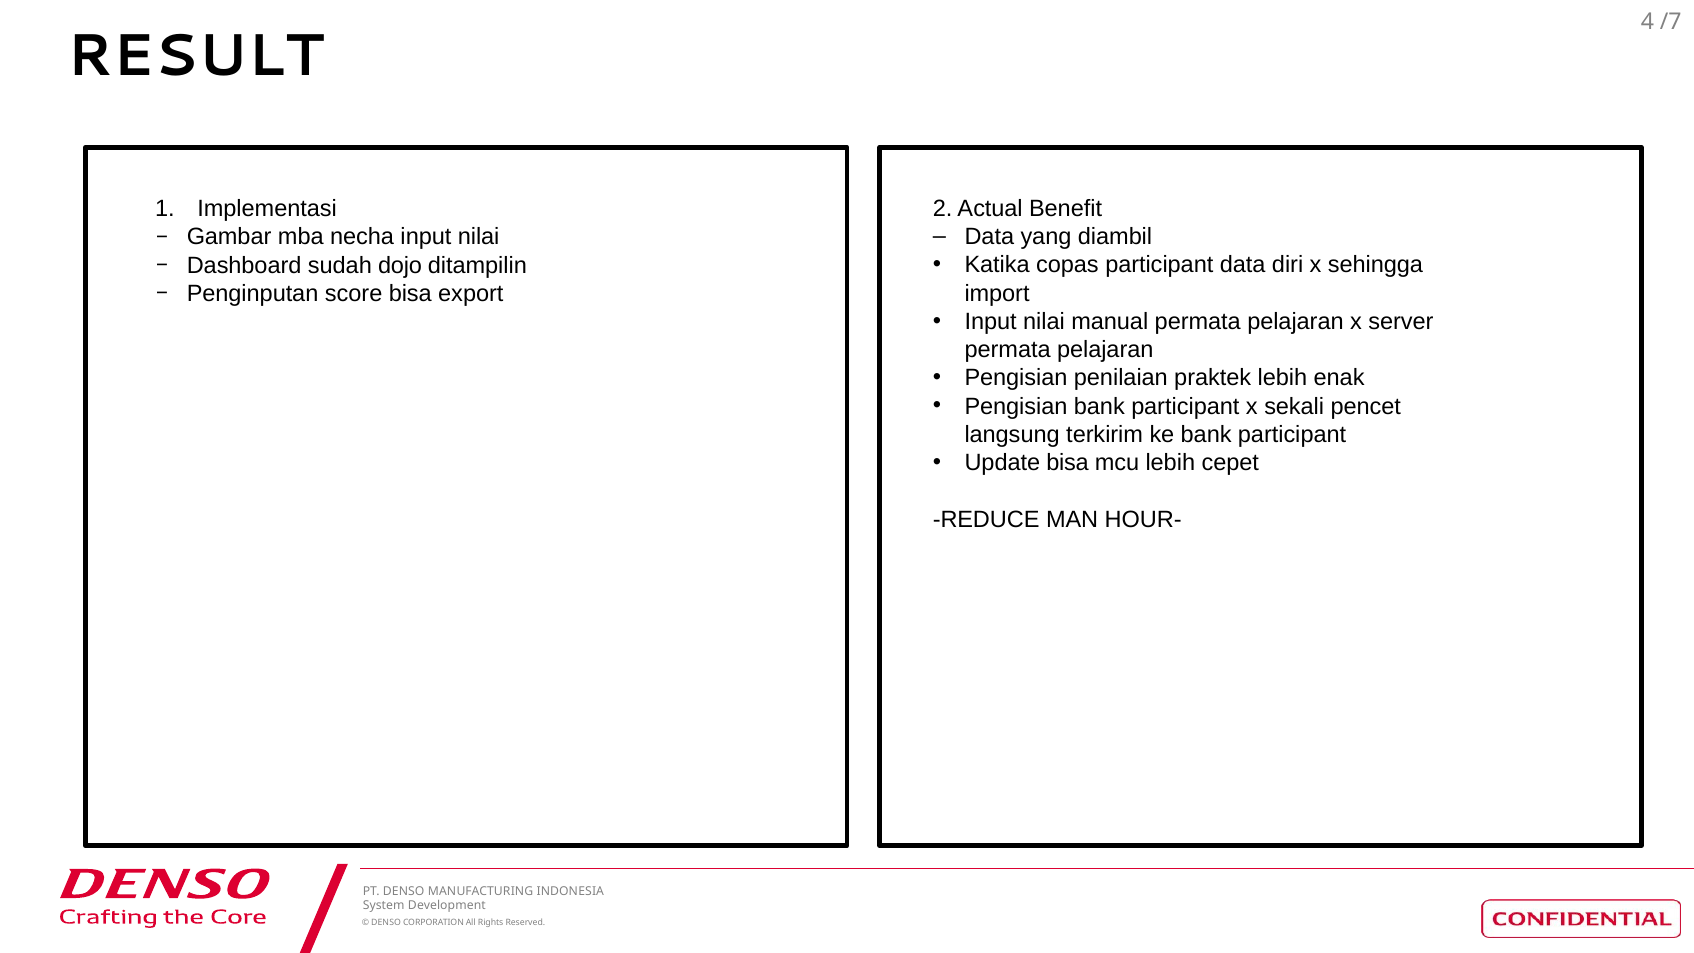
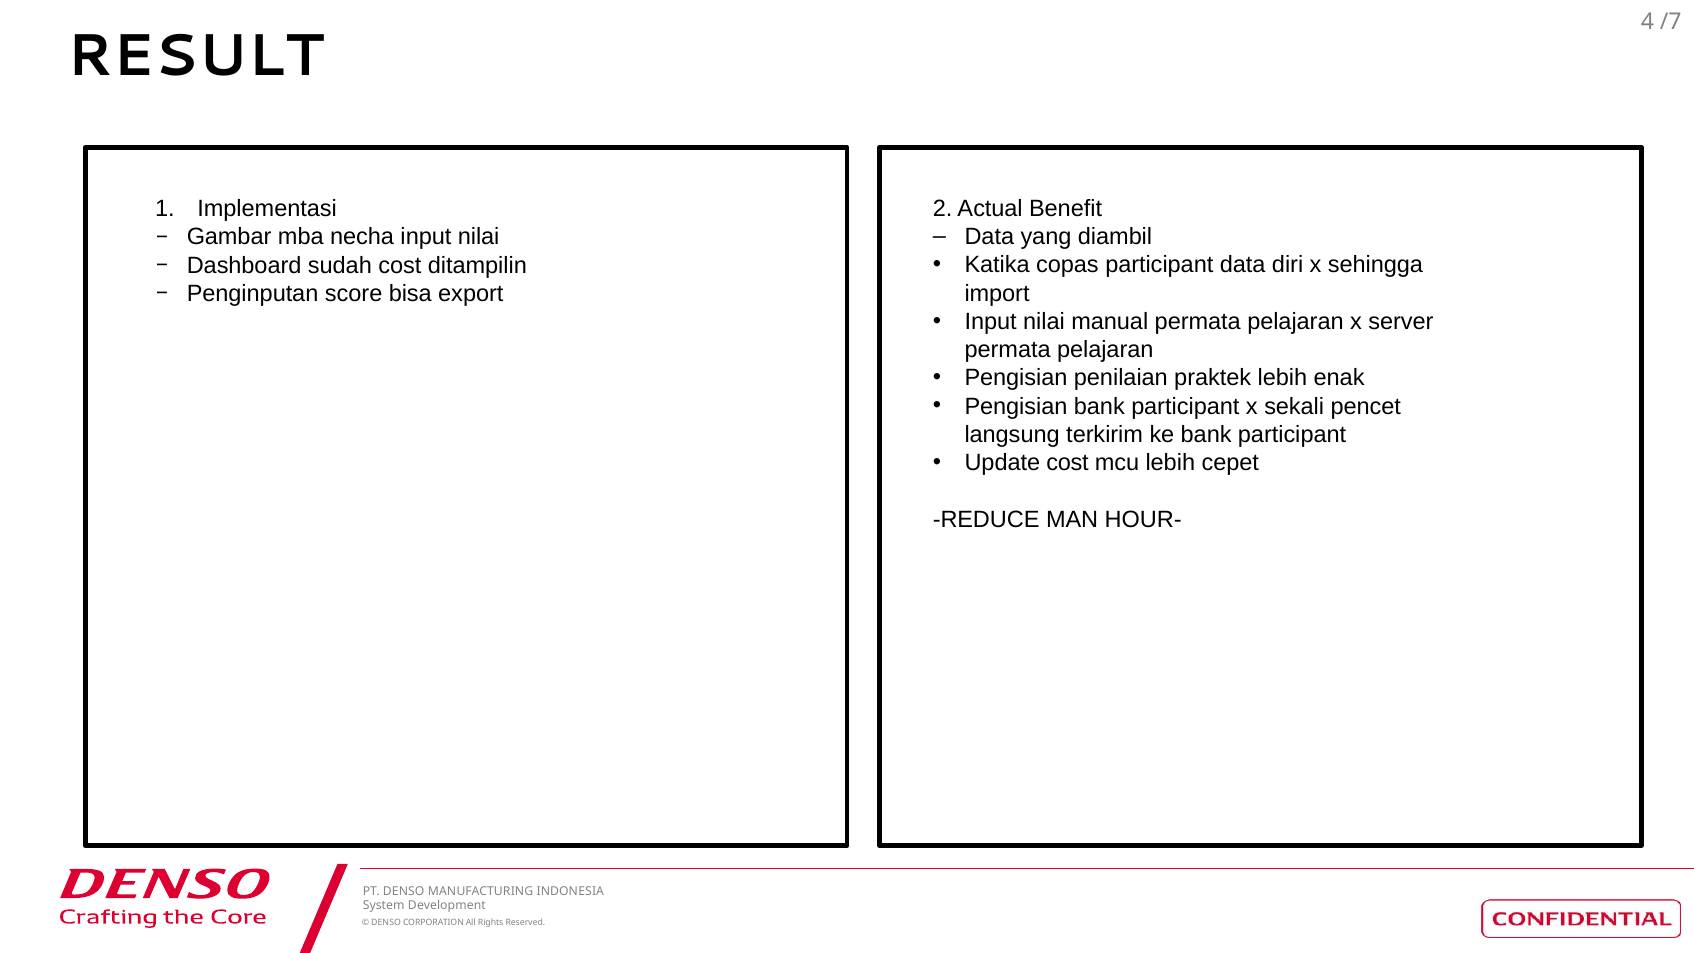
sudah dojo: dojo -> cost (400, 265)
Update bisa: bisa -> cost (1067, 463)
